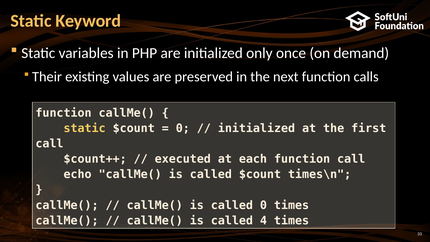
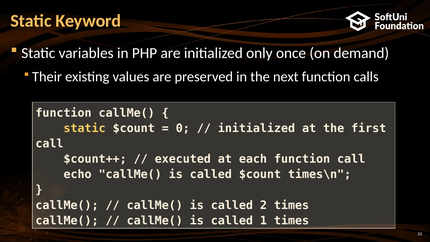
called 0: 0 -> 2 (263, 205)
4: 4 -> 1 (263, 220)
